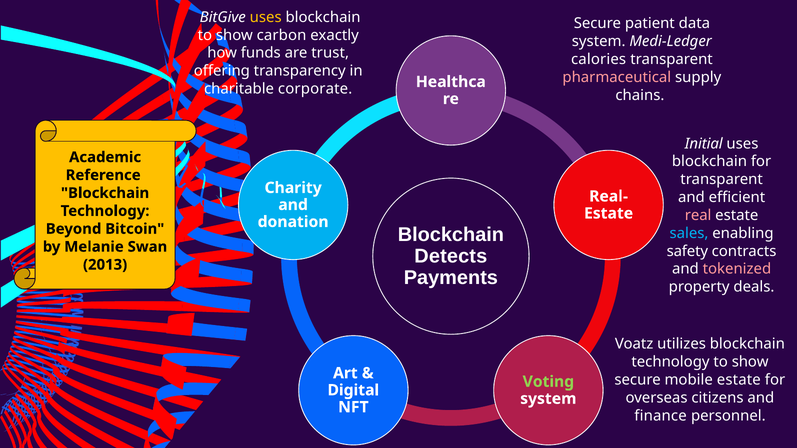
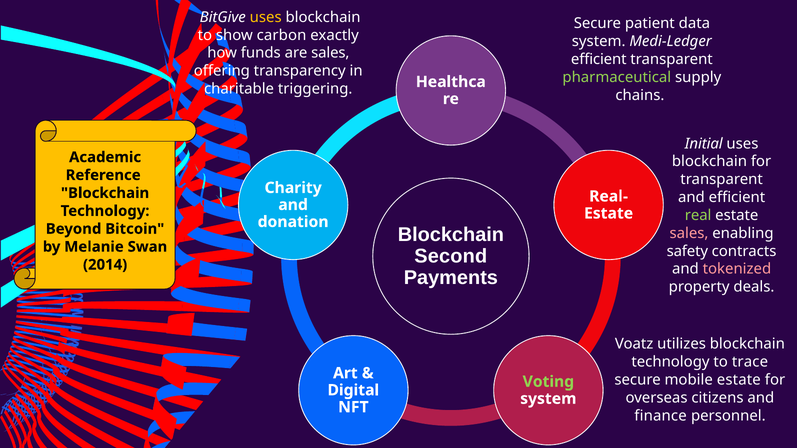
are trust: trust -> sales (330, 53)
calories: calories -> efficient (599, 59)
pharmaceutical colour: pink -> light green (617, 77)
corporate: corporate -> triggering (315, 89)
real colour: pink -> light green (698, 215)
sales colour: light blue -> pink (689, 233)
Detects: Detects -> Second (451, 256)
2013: 2013 -> 2014 (105, 265)
technology to show: show -> trace (750, 362)
